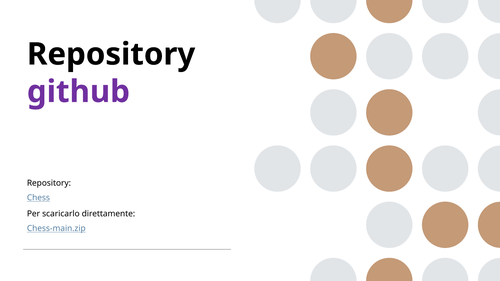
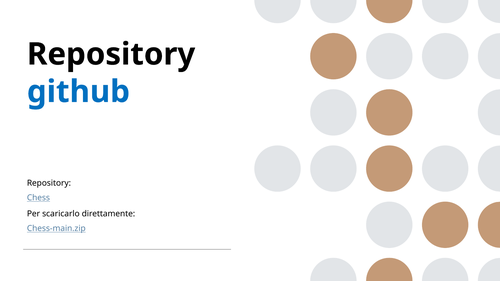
github colour: purple -> blue (78, 92)
